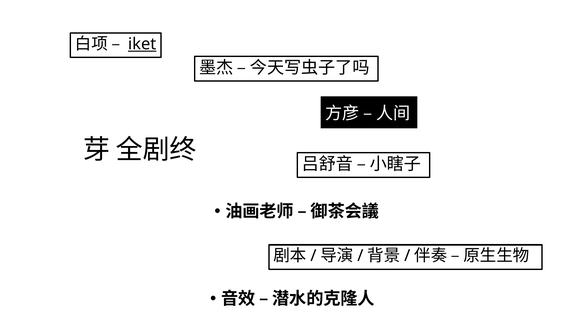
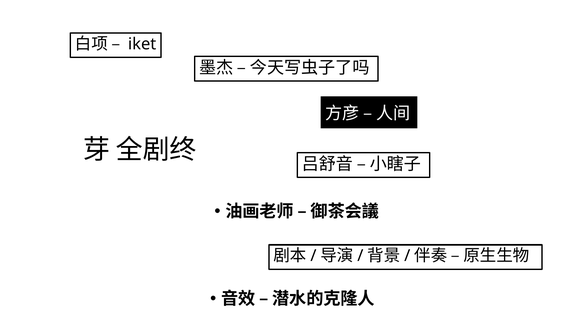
iket underline: present -> none (142, 44)
